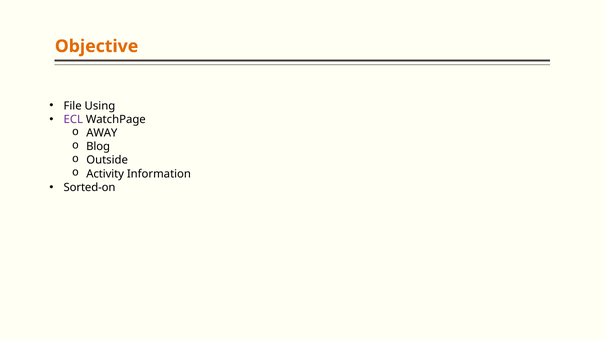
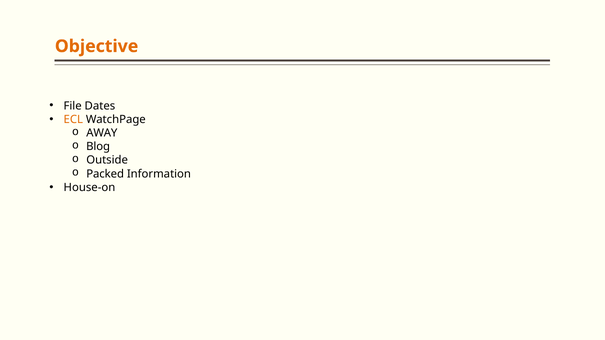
Using: Using -> Dates (100, 106)
ECL colour: purple -> orange (73, 119)
Activity: Activity -> Packed (105, 174)
Sorted-on: Sorted-on -> House-on (89, 188)
